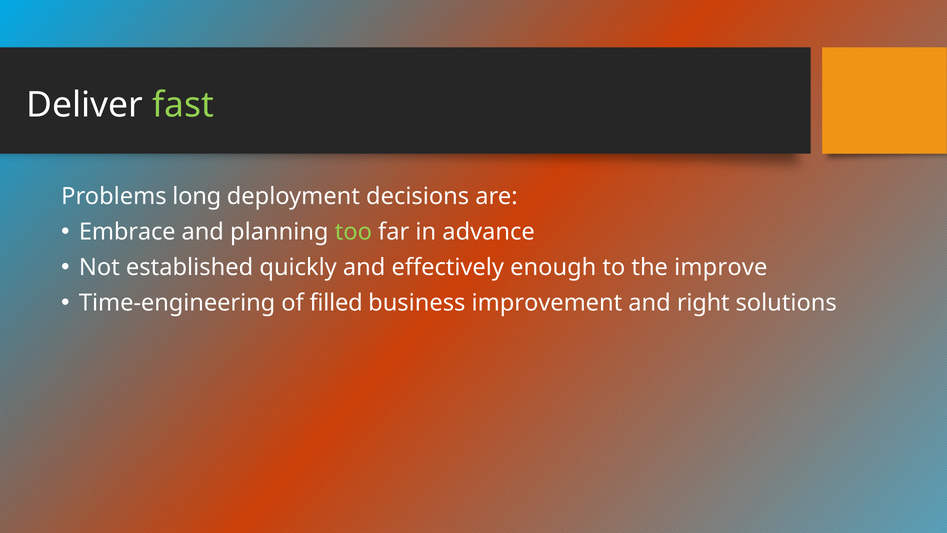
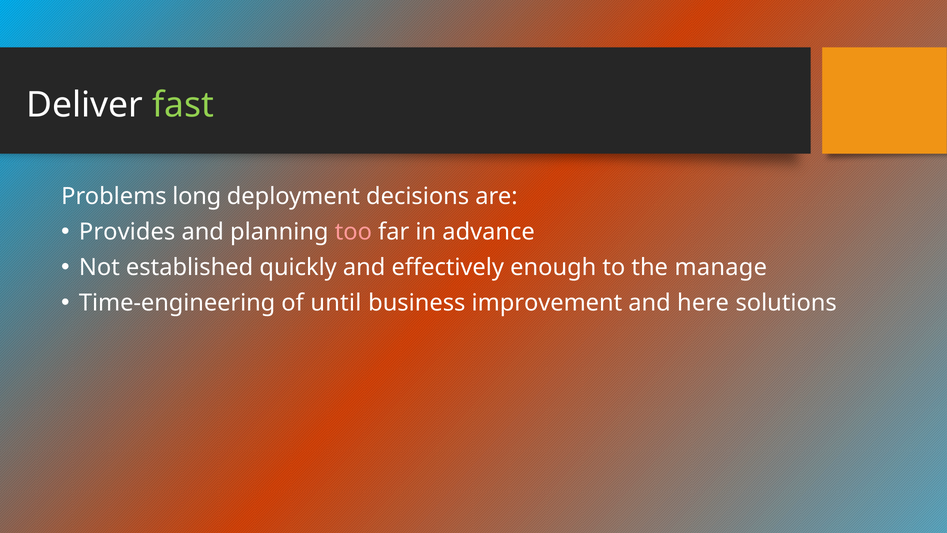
Embrace: Embrace -> Provides (127, 232)
too colour: light green -> pink (353, 232)
improve: improve -> manage (721, 267)
filled: filled -> until (336, 303)
right: right -> here (703, 303)
